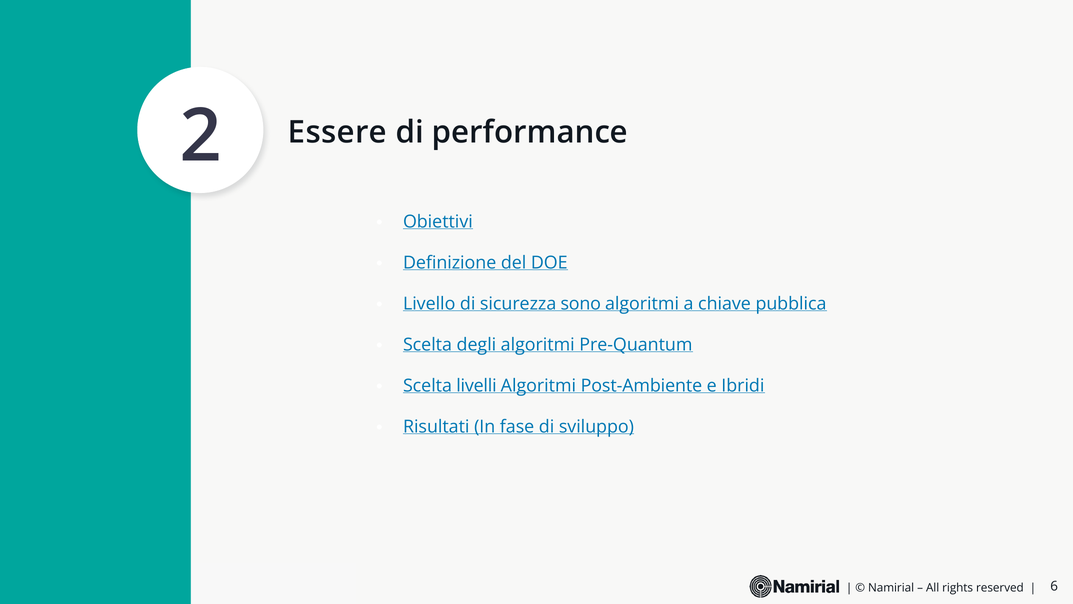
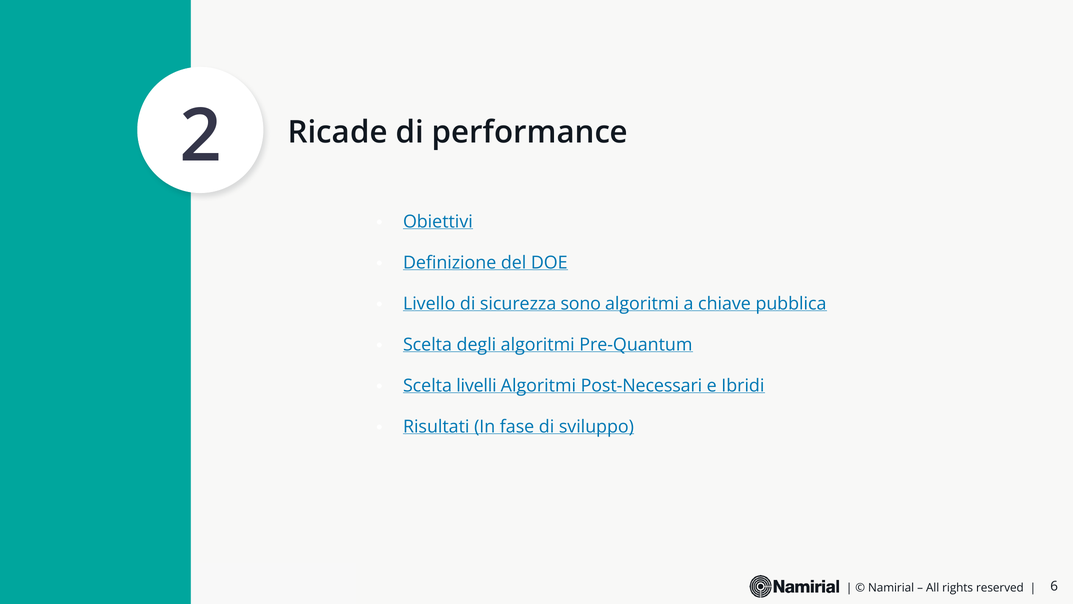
Essere: Essere -> Ricade (338, 133)
Post-Ambiente: Post-Ambiente -> Post-Necessari (641, 386)
